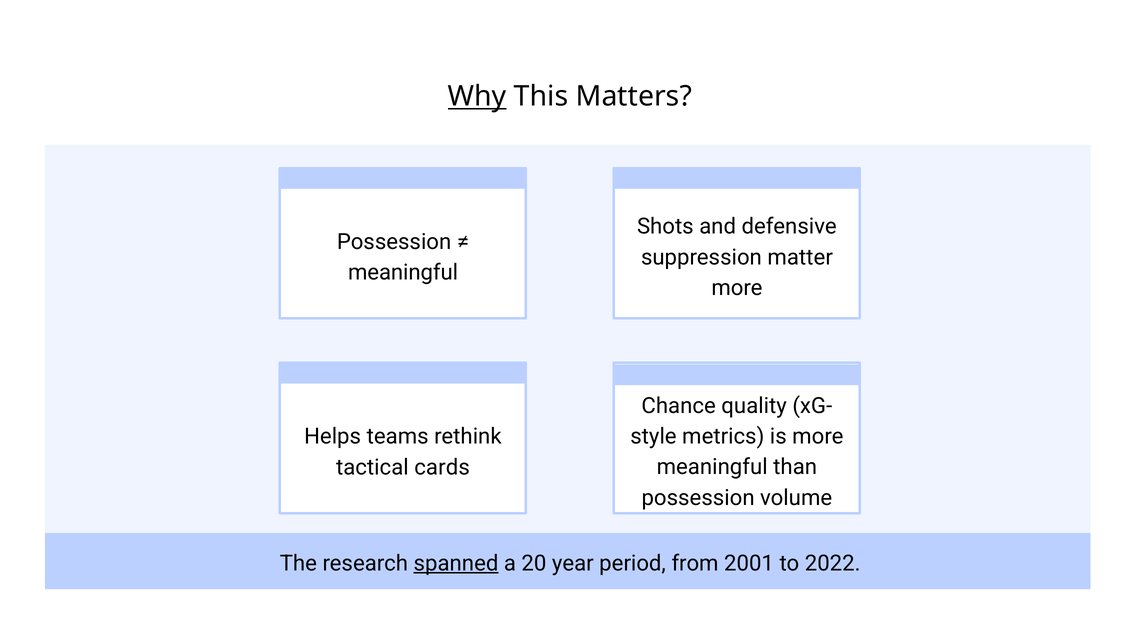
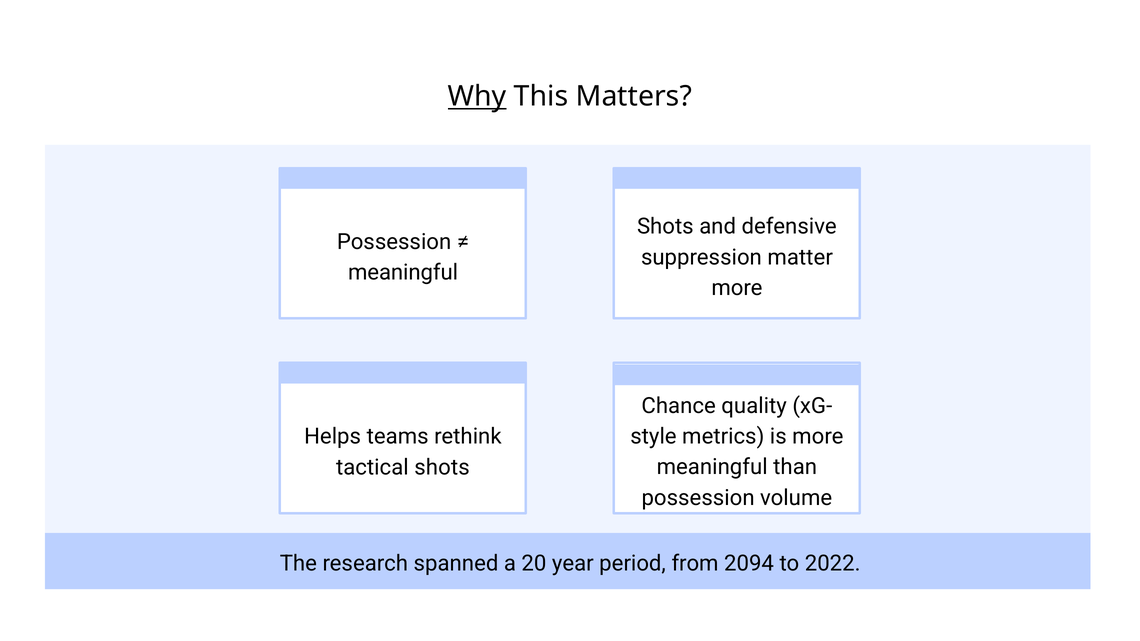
tactical cards: cards -> shots (442, 467)
spanned underline: present -> none (456, 563)
2001: 2001 -> 2094 (749, 563)
